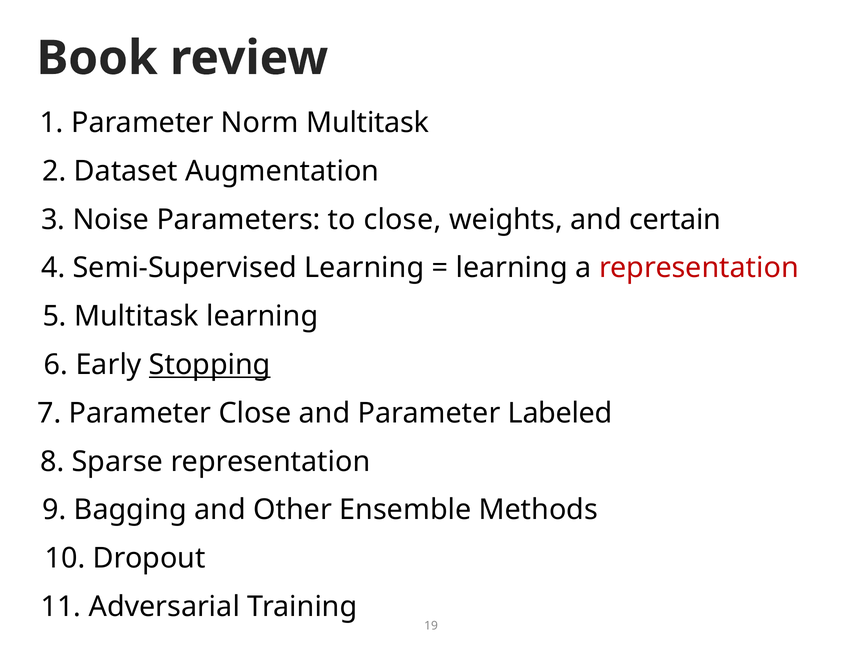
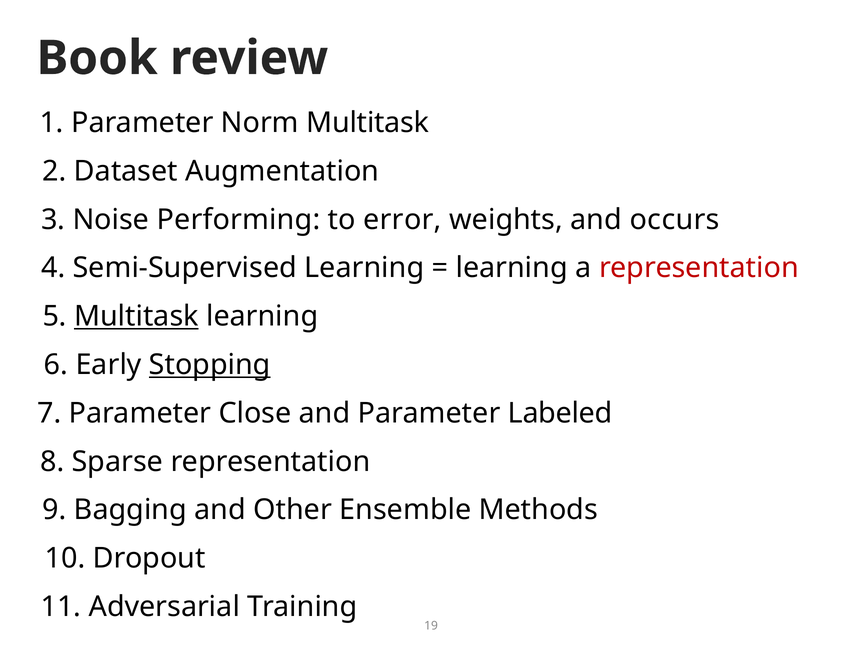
Parameters: Parameters -> Performing (239, 219)
to close: close -> error (402, 219)
certain: certain -> occurs (675, 219)
Multitask underline: none -> present (136, 316)
